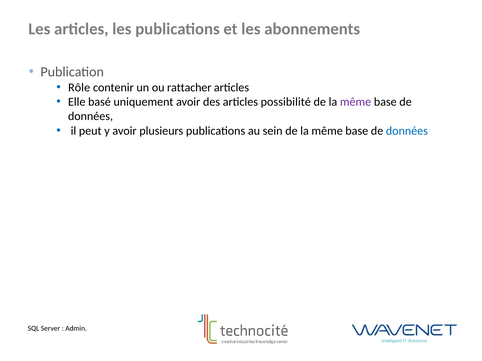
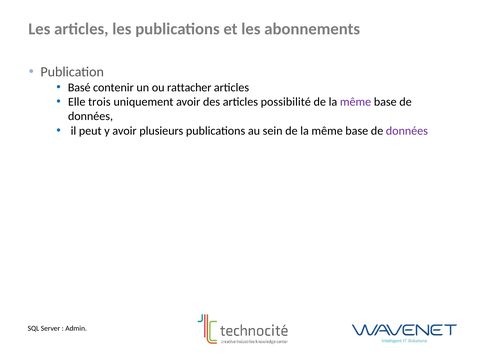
Rôle: Rôle -> Basé (79, 88)
basé: basé -> trois (99, 102)
données colour: blue -> purple (407, 131)
